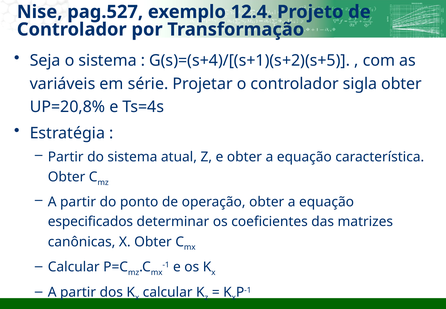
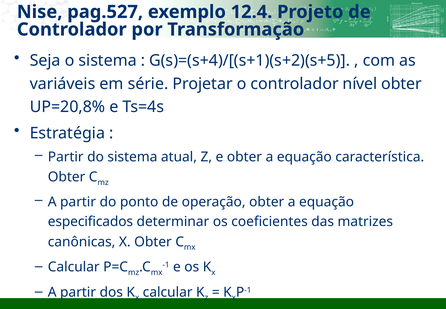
sigla: sigla -> nível (360, 84)
